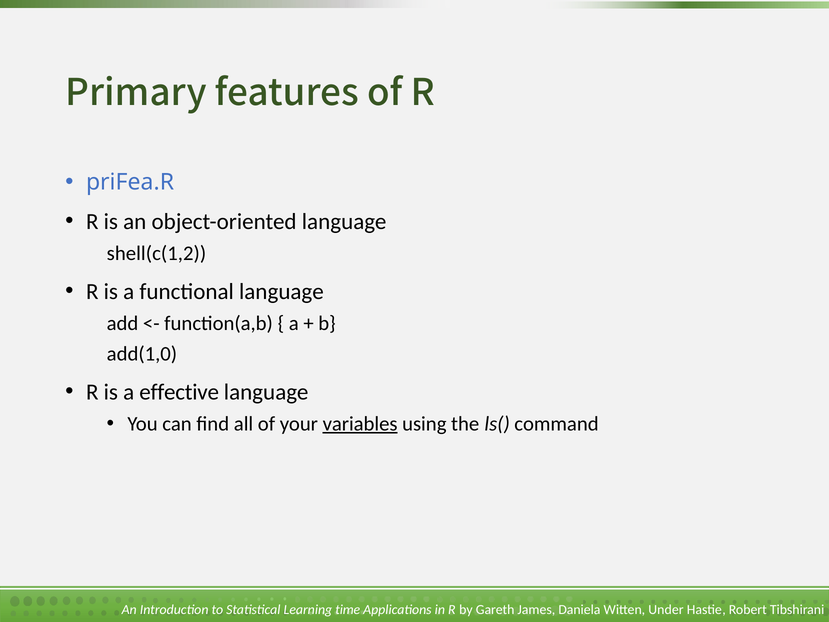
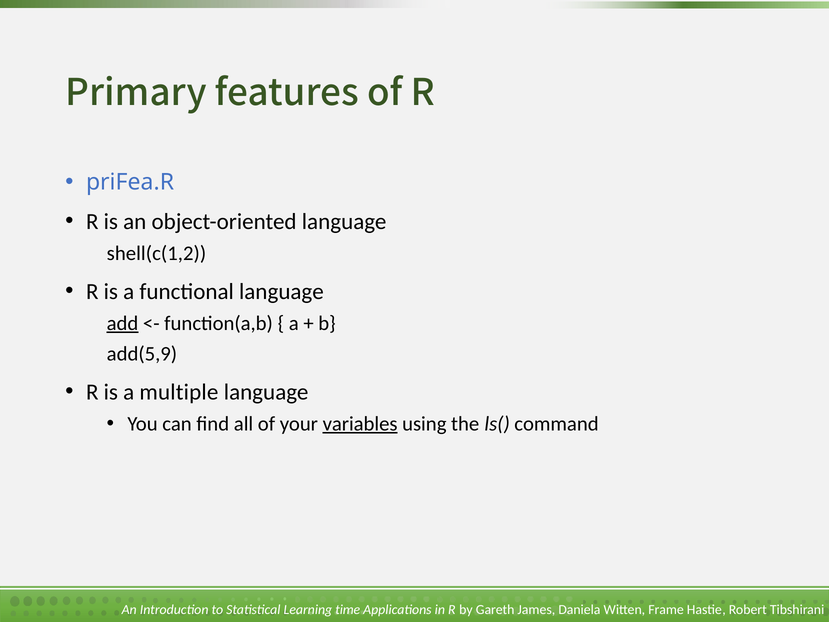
add underline: none -> present (123, 323)
add(1,0: add(1,0 -> add(5,9 (142, 354)
effective: effective -> multiple (179, 392)
Under: Under -> Frame (666, 610)
